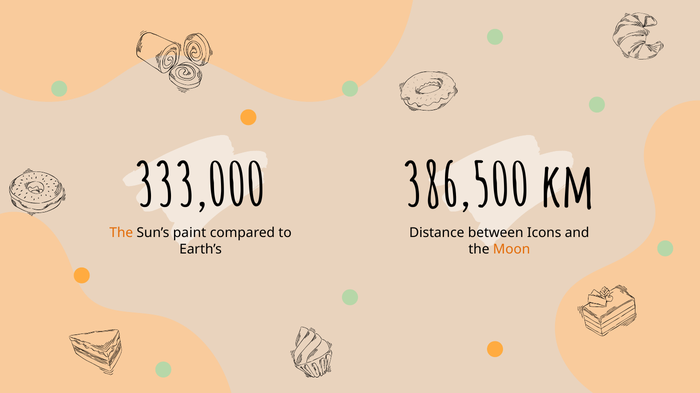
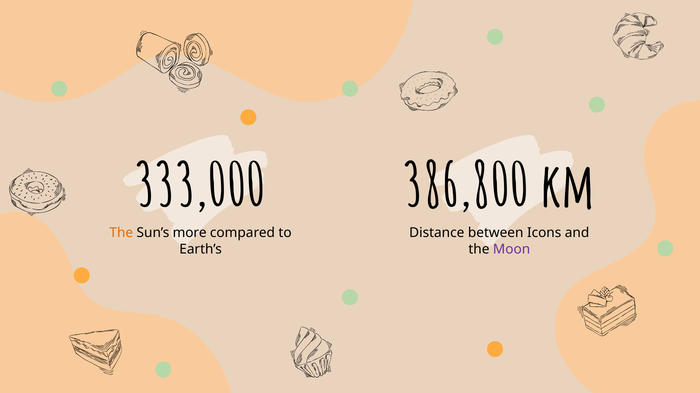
386,500: 386,500 -> 386,800 (466, 187)
paint: paint -> more (190, 233)
Moon colour: orange -> purple (512, 250)
